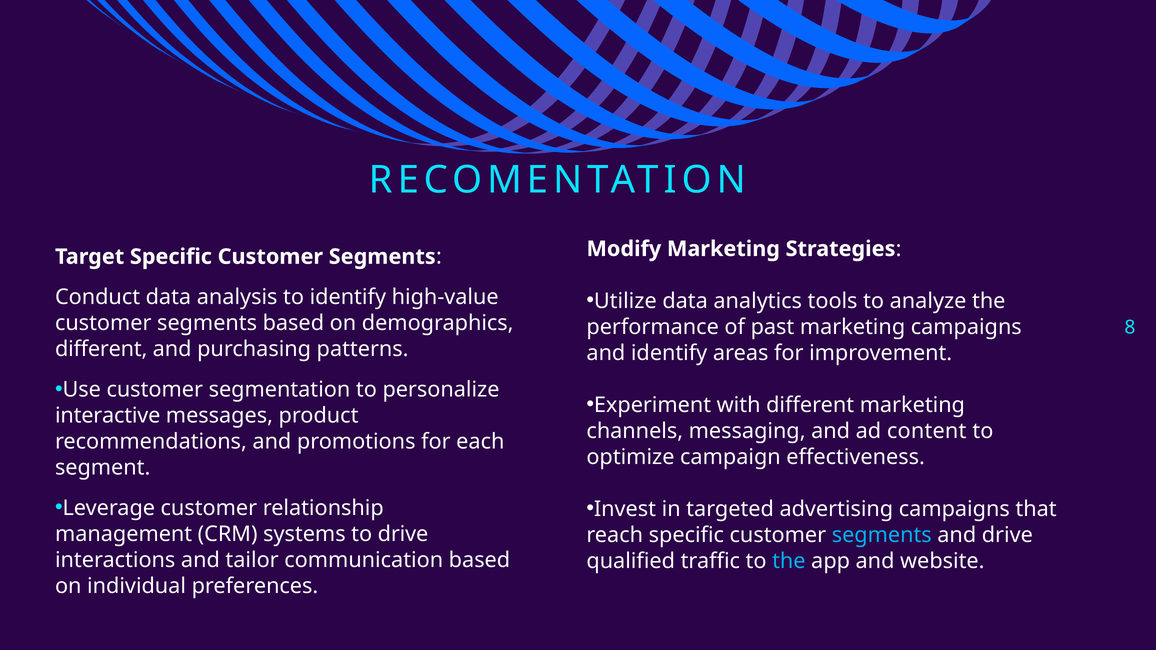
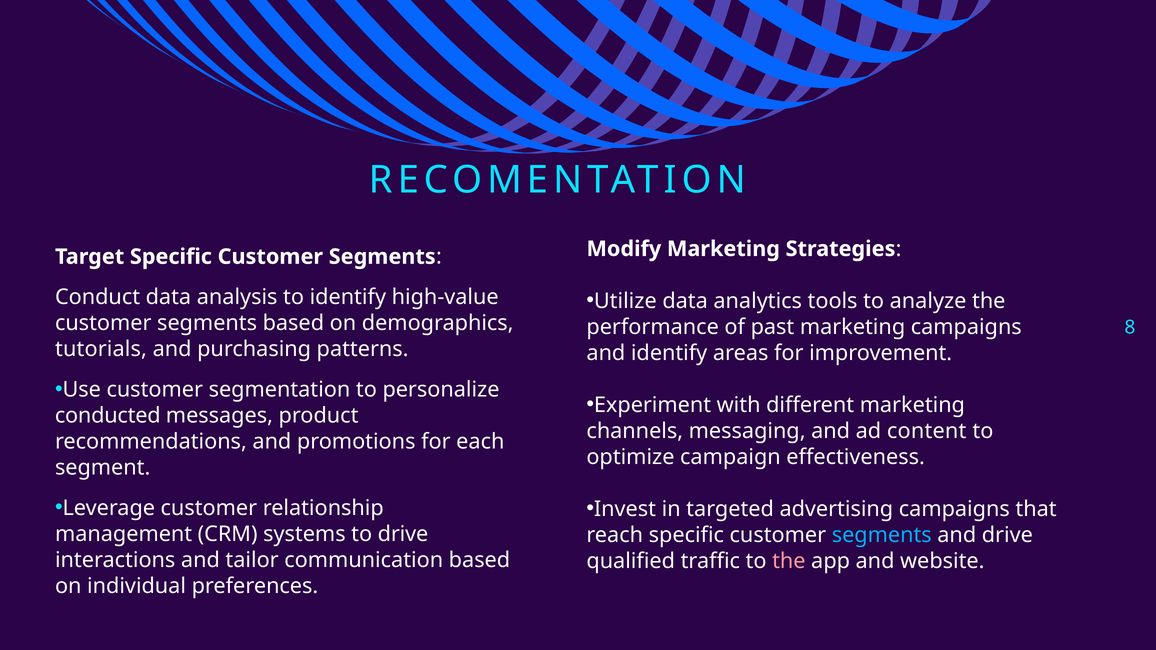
different: different -> tutorials (101, 349)
interactive: interactive -> conducted (108, 416)
the colour: light blue -> pink (789, 561)
